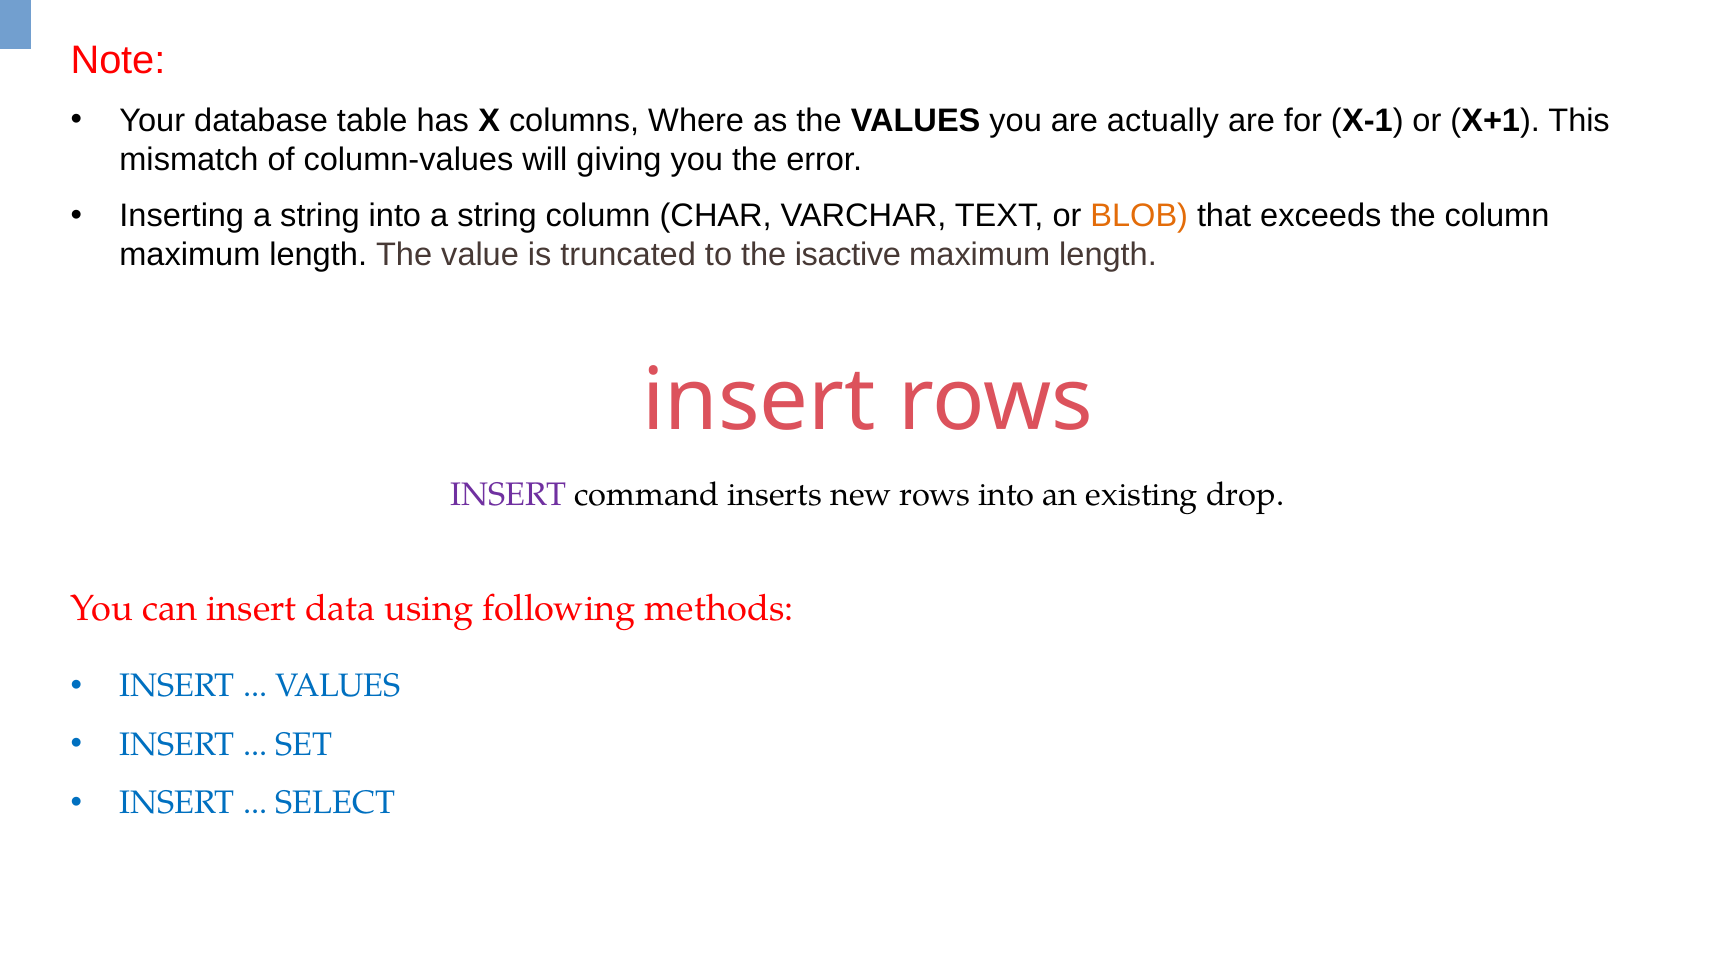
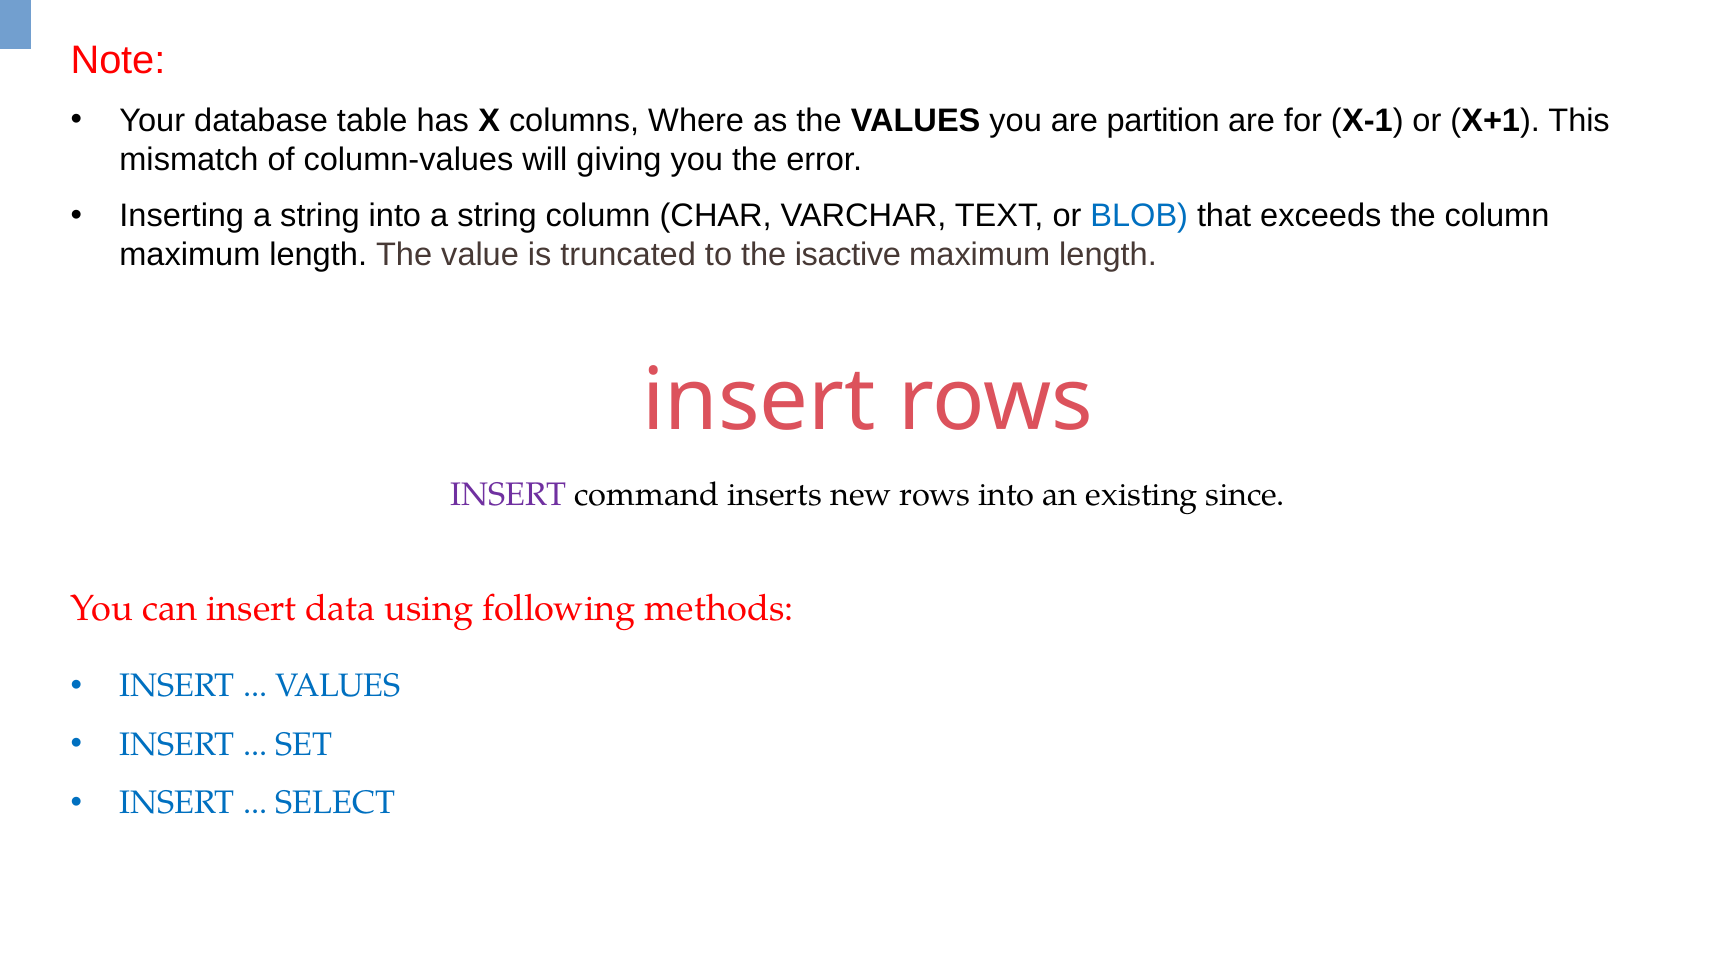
actually: actually -> partition (1163, 121)
BLOB colour: orange -> blue (1139, 216)
drop: drop -> since (1245, 495)
